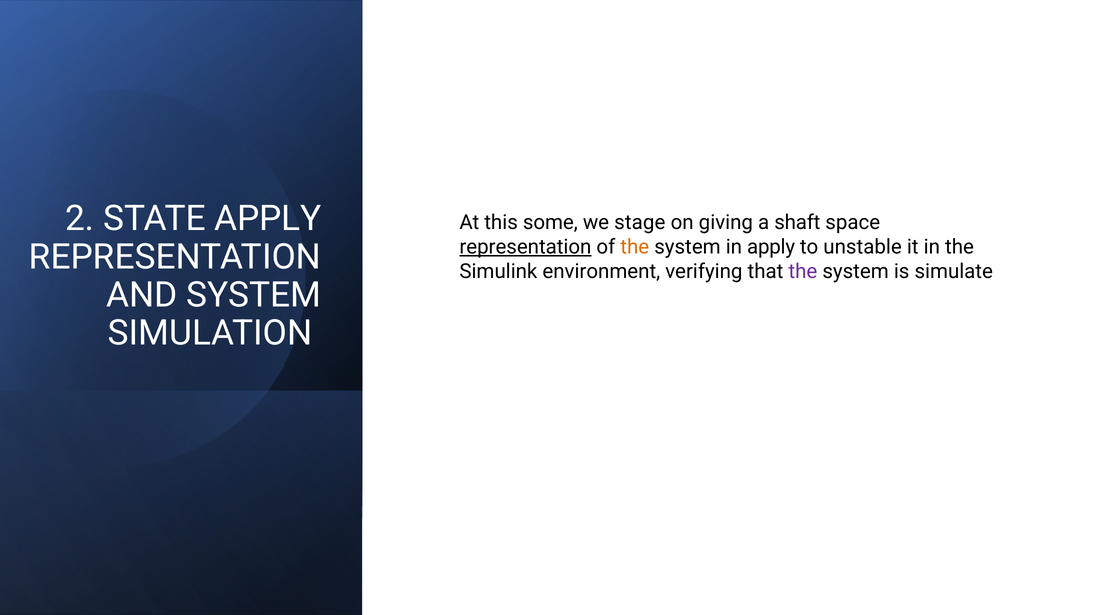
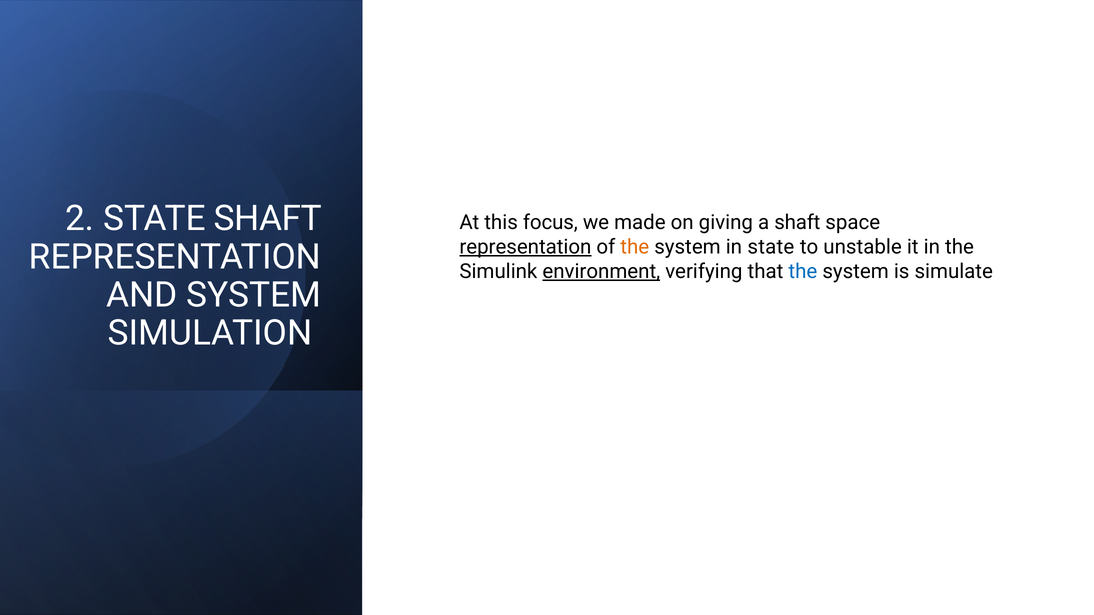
STATE APPLY: APPLY -> SHAFT (268, 219)
some: some -> focus (550, 222)
stage: stage -> made (640, 222)
in apply: apply -> state (771, 247)
environment underline: none -> present (601, 272)
the colour: purple -> blue (803, 272)
